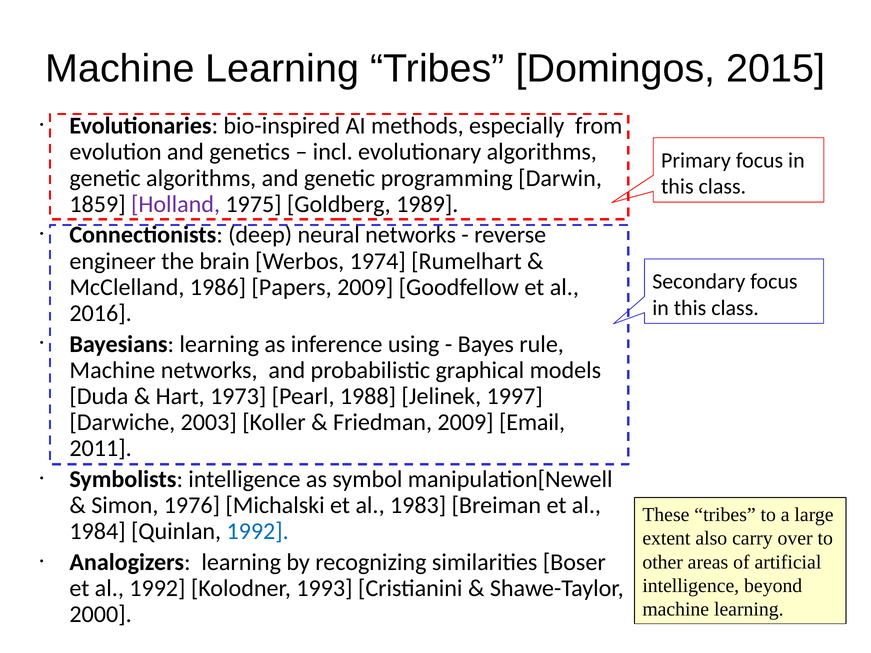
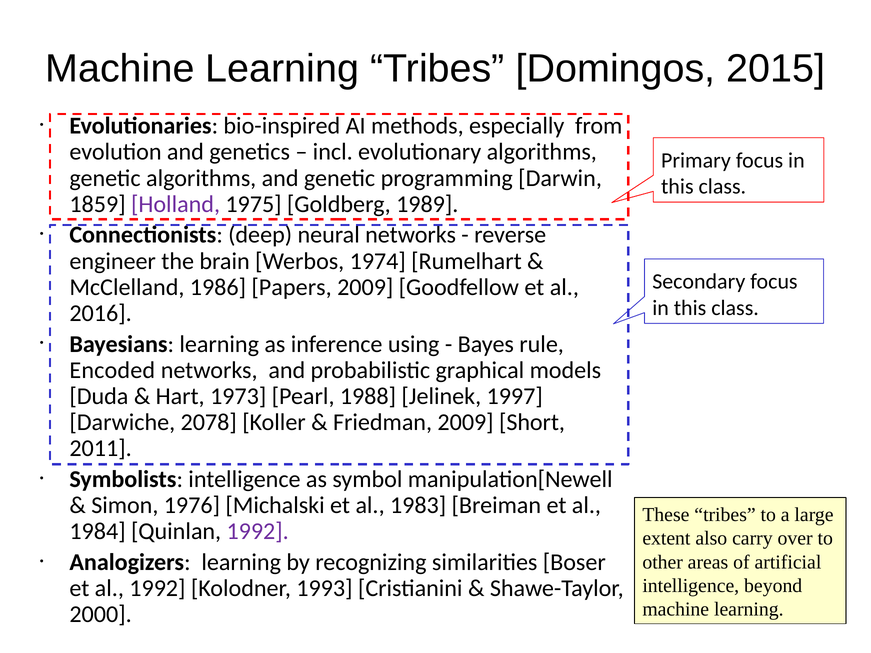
Machine: Machine -> Encoded (112, 370)
2003: 2003 -> 2078 (209, 422)
Email: Email -> Short (532, 422)
1992 colour: blue -> purple (258, 531)
